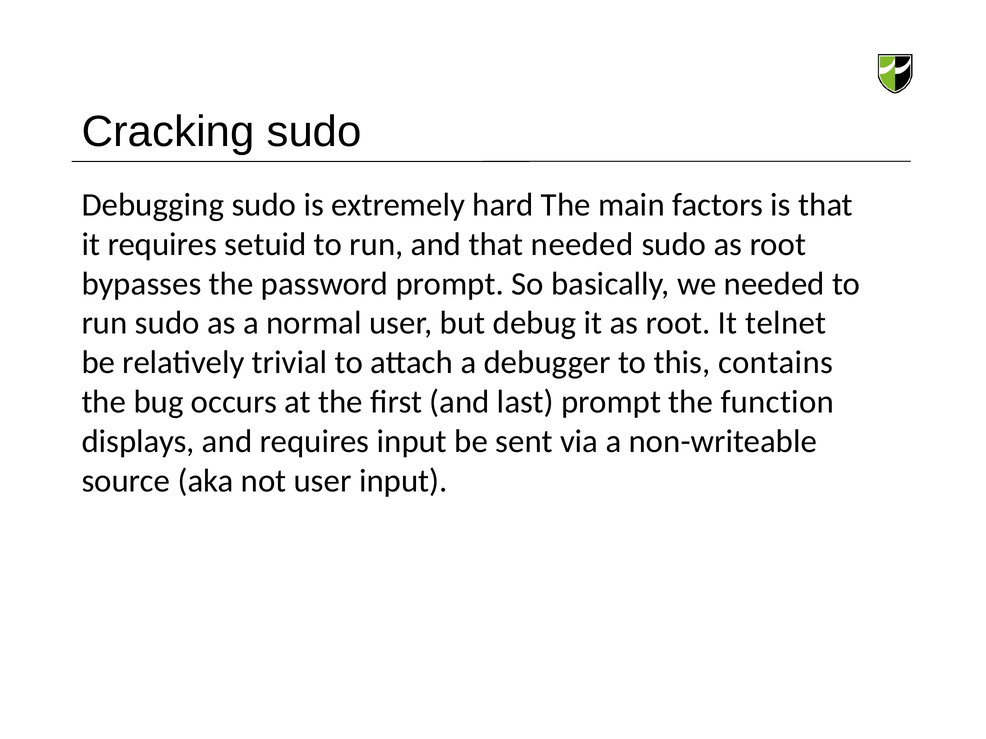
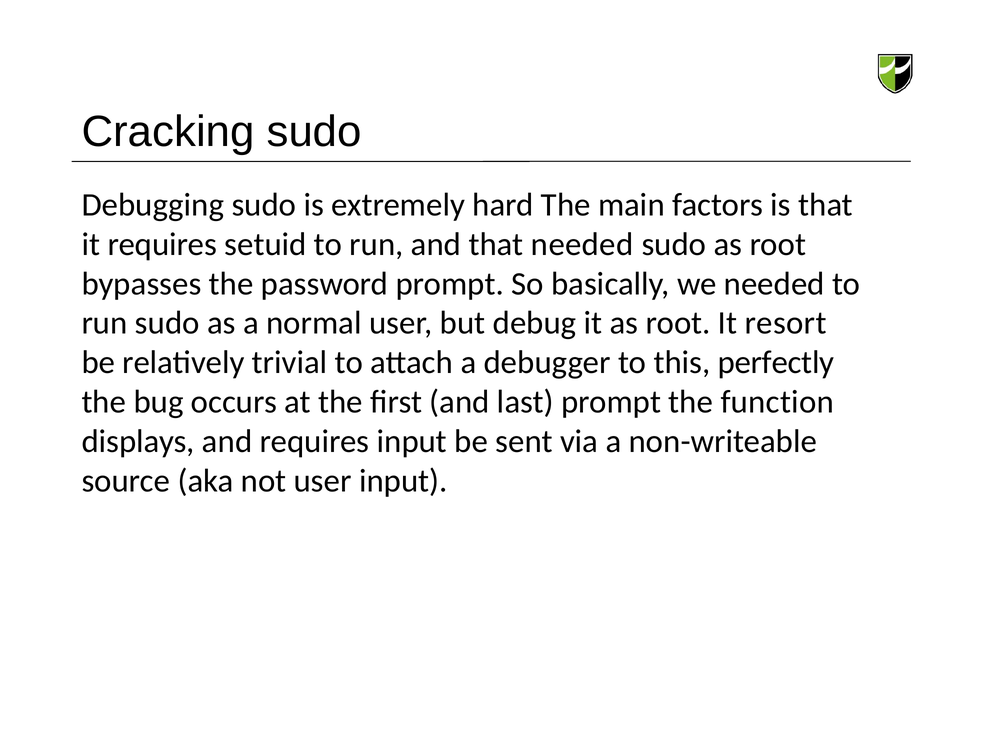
telnet: telnet -> resort (786, 323)
contains: contains -> perfectly (776, 363)
